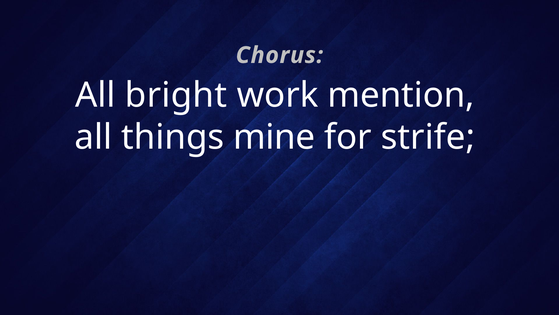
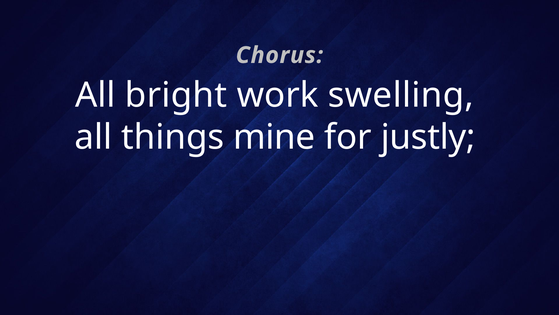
mention: mention -> swelling (401, 95)
strife: strife -> justly (428, 137)
